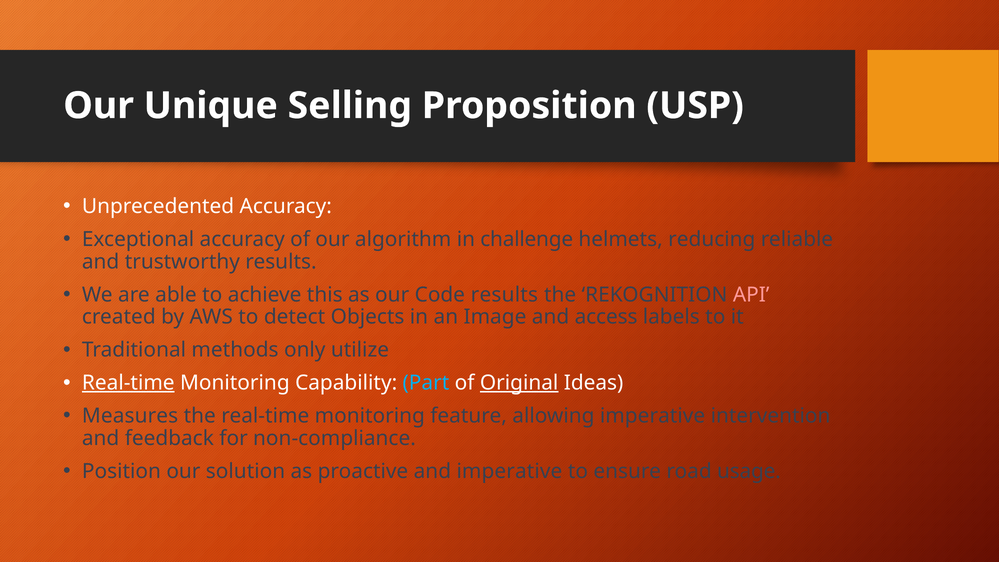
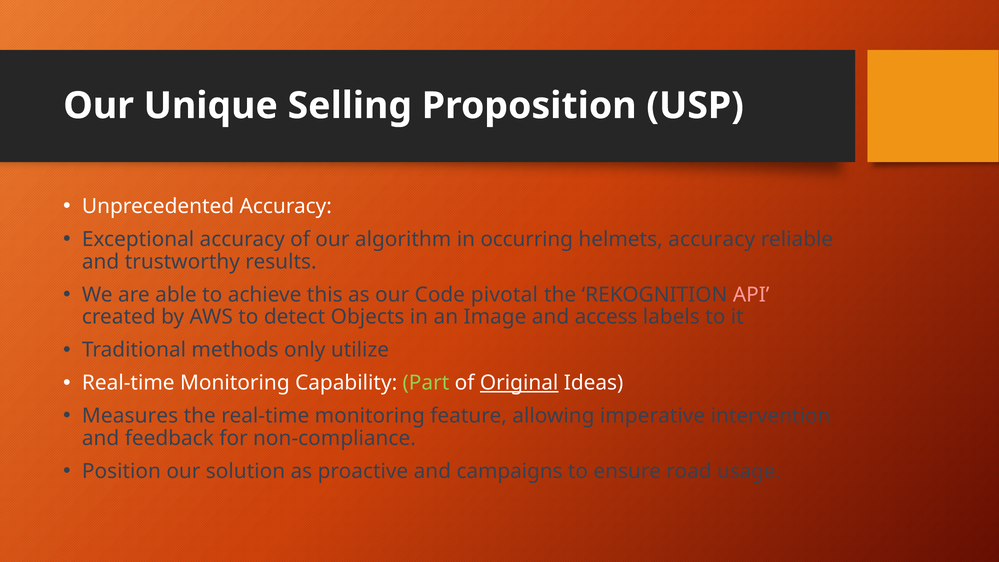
challenge: challenge -> occurring (527, 239)
helmets reducing: reducing -> accuracy (712, 239)
Code results: results -> pivotal (504, 295)
Real-time underline: present -> none (128, 383)
Part colour: light blue -> light green (426, 383)
and imperative: imperative -> campaigns (510, 471)
